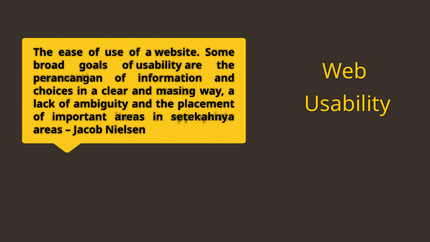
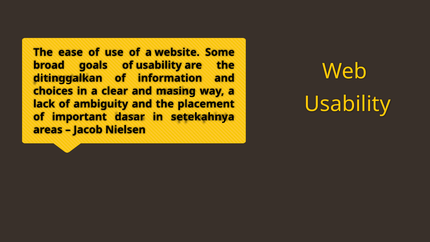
perancangan: perancangan -> ditinggalkan (68, 78)
important areas: areas -> dasar (130, 117)
